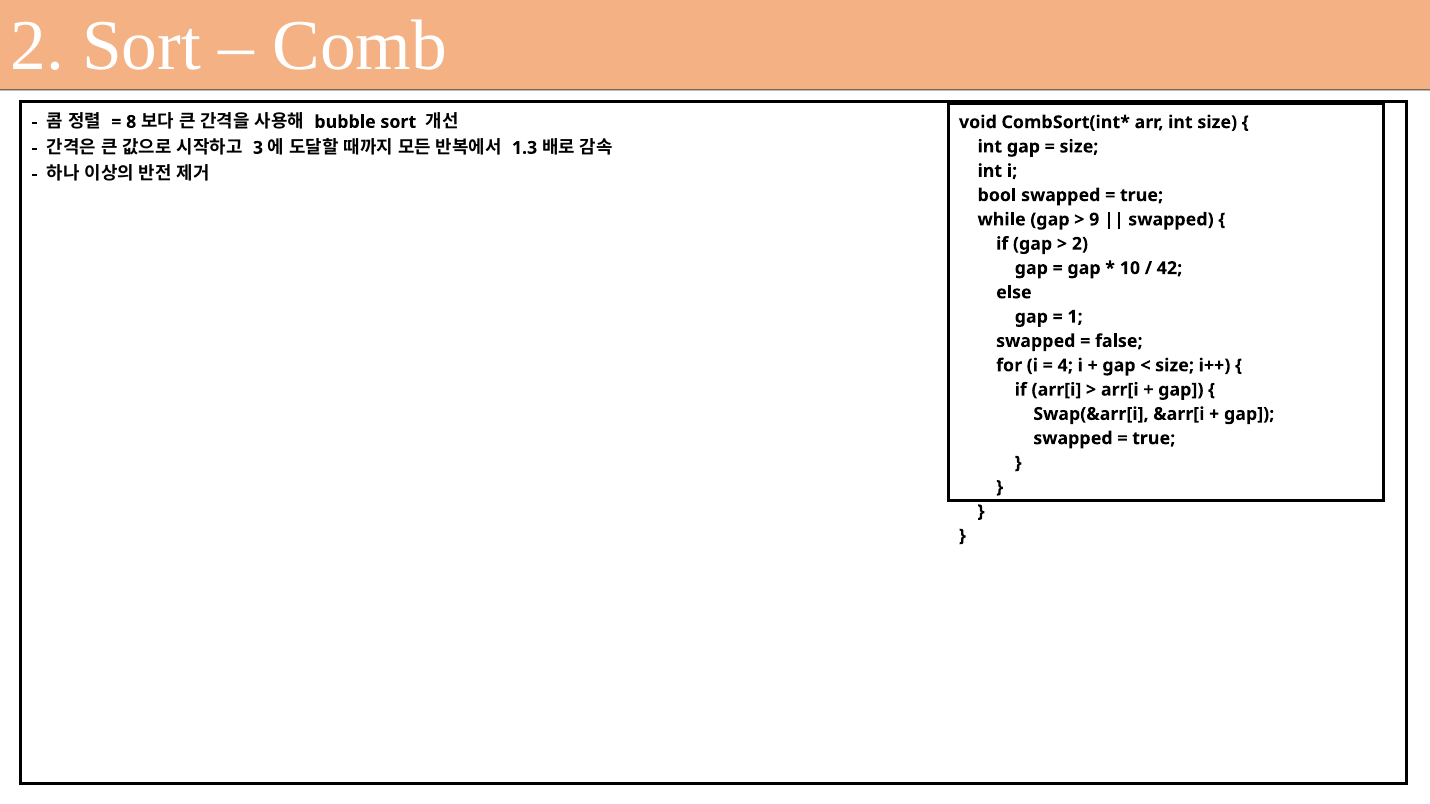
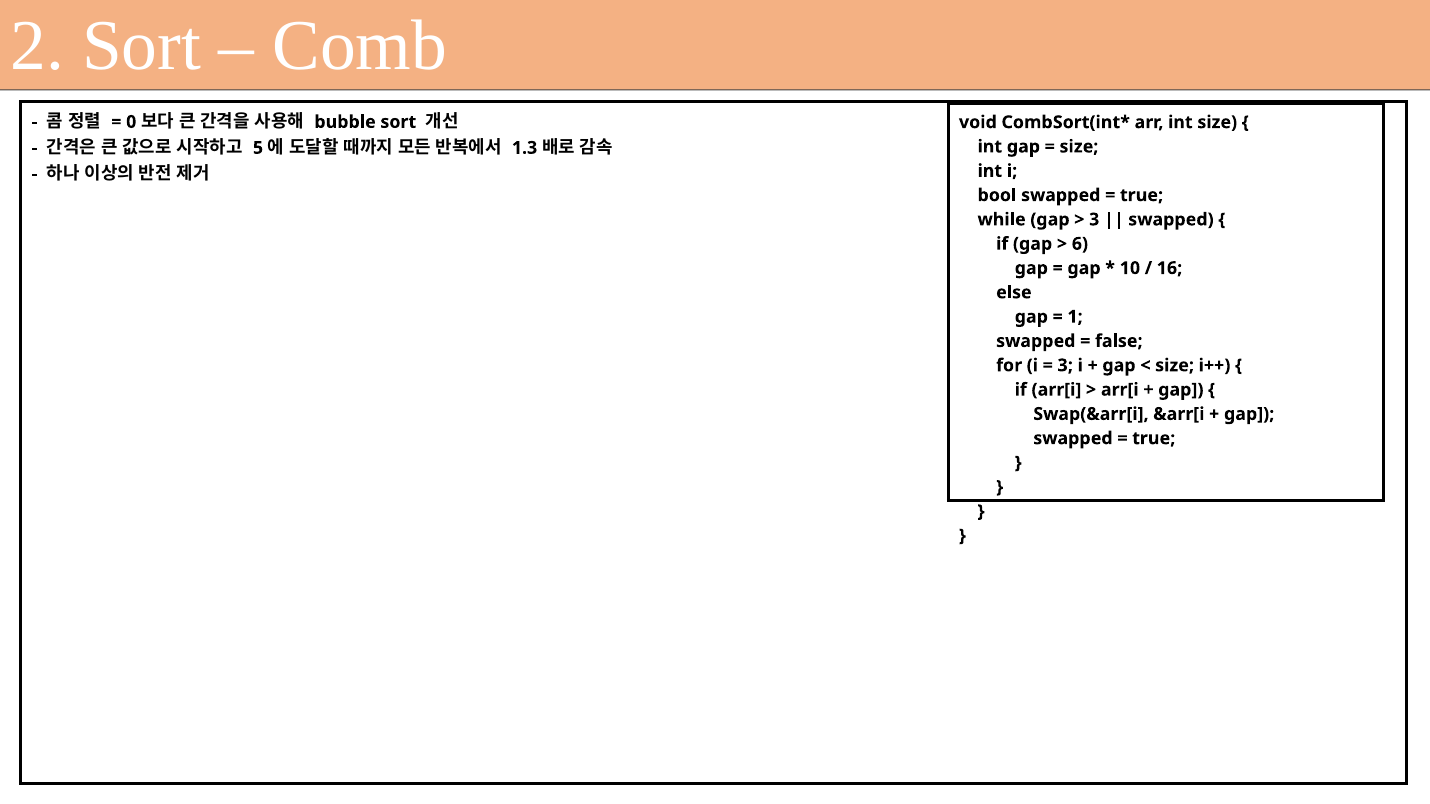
8: 8 -> 0 (131, 122)
3: 3 -> 5 (258, 148)
9: 9 -> 3 (1094, 220)
2: 2 -> 6 (1080, 244)
42: 42 -> 16 (1169, 268)
4: 4 -> 3 (1065, 366)
